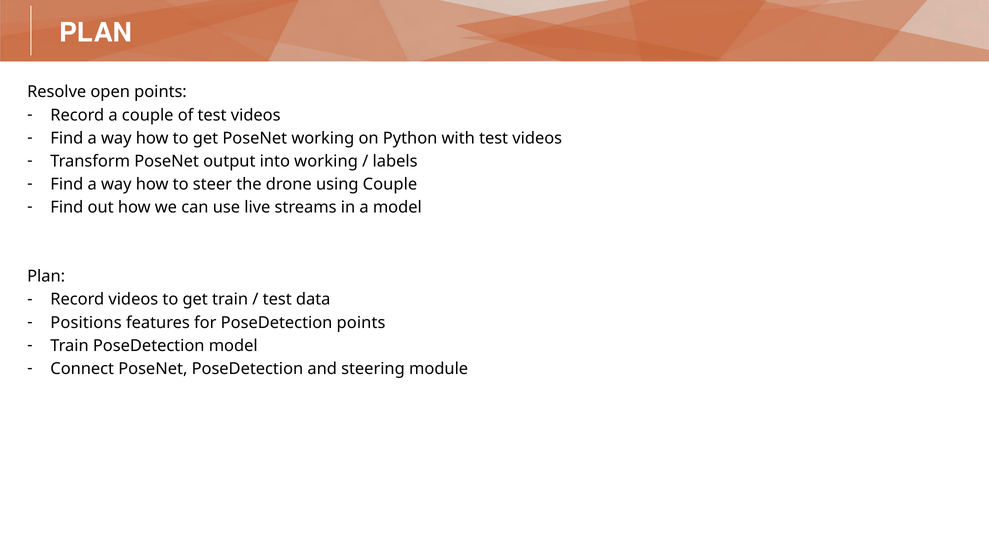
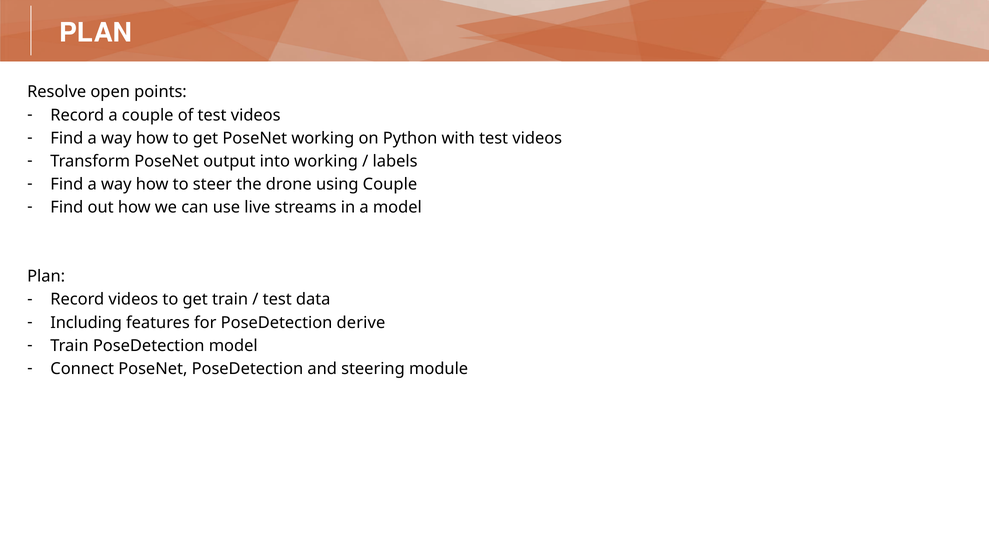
Positions: Positions -> Including (86, 323)
PoseDetection points: points -> derive (361, 323)
